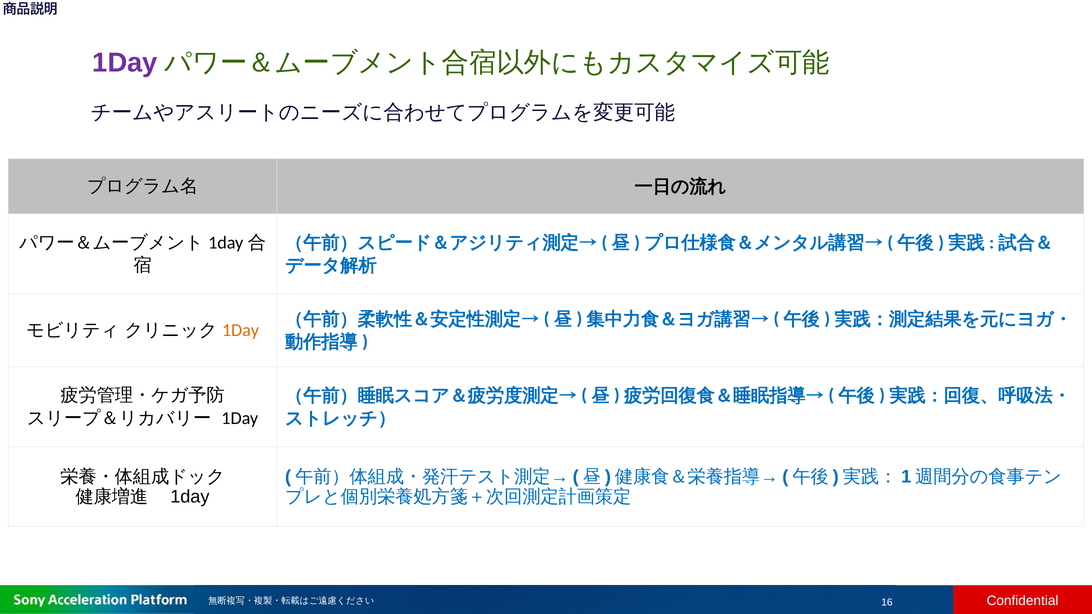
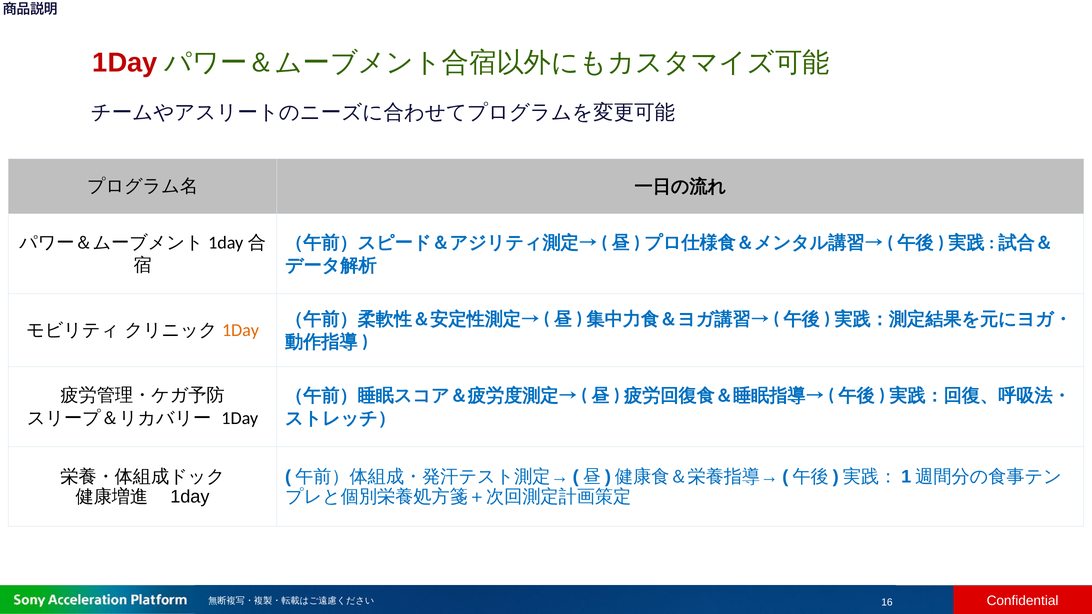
1Day colour: purple -> red (125, 63)
